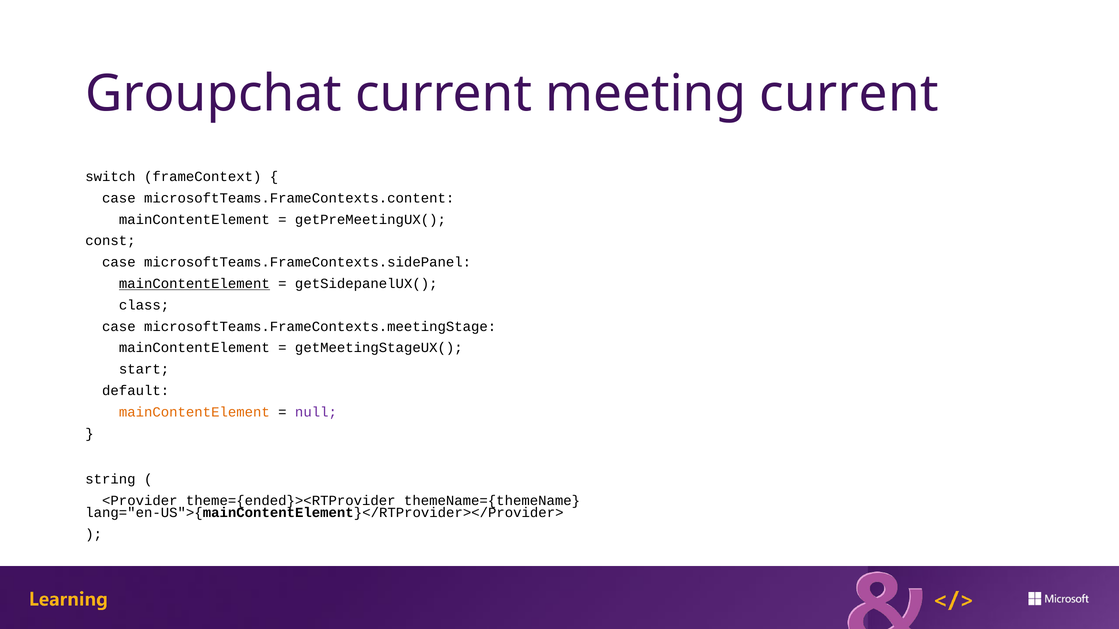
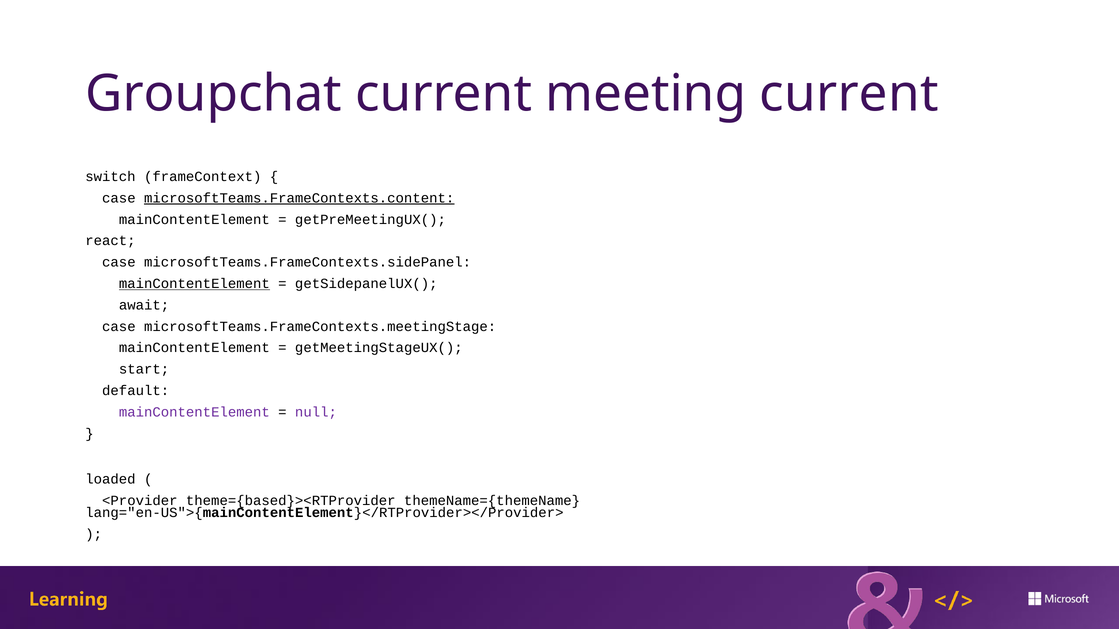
microsoftTeams.FrameContexts.content underline: none -> present (299, 198)
const: const -> react (110, 241)
class: class -> await (144, 305)
mainContentElement colour: orange -> purple (194, 412)
string: string -> loaded (110, 480)
theme={ended}><RTProvider: theme={ended}><RTProvider -> theme={based}><RTProvider (291, 501)
